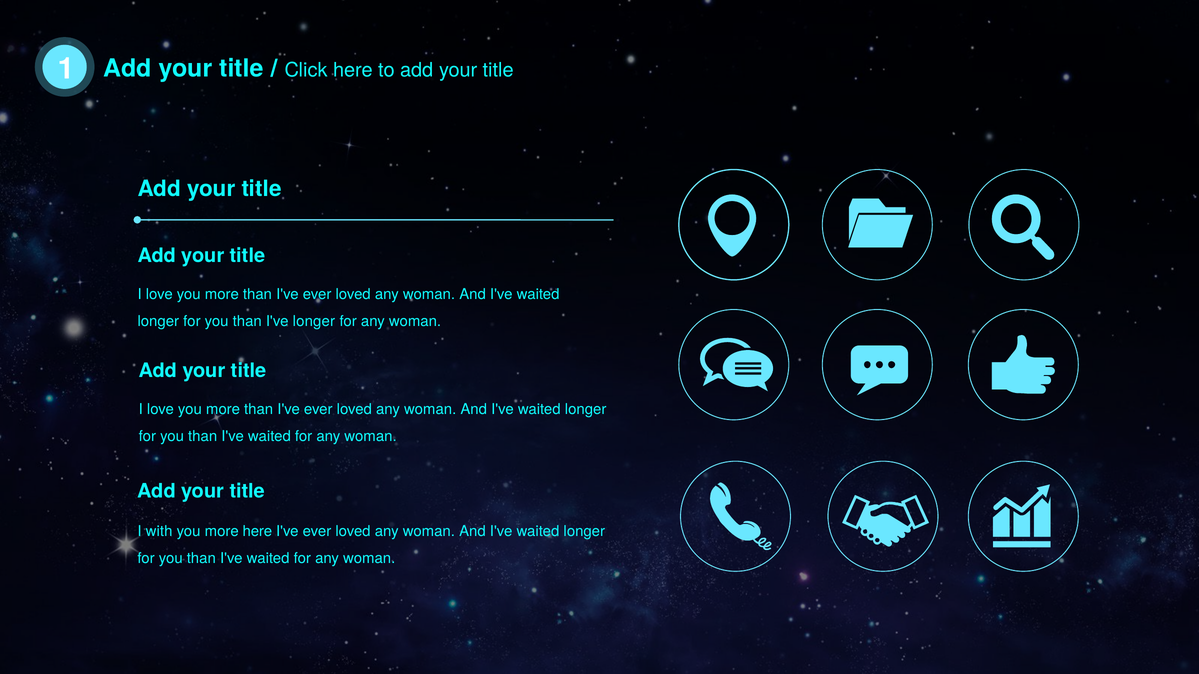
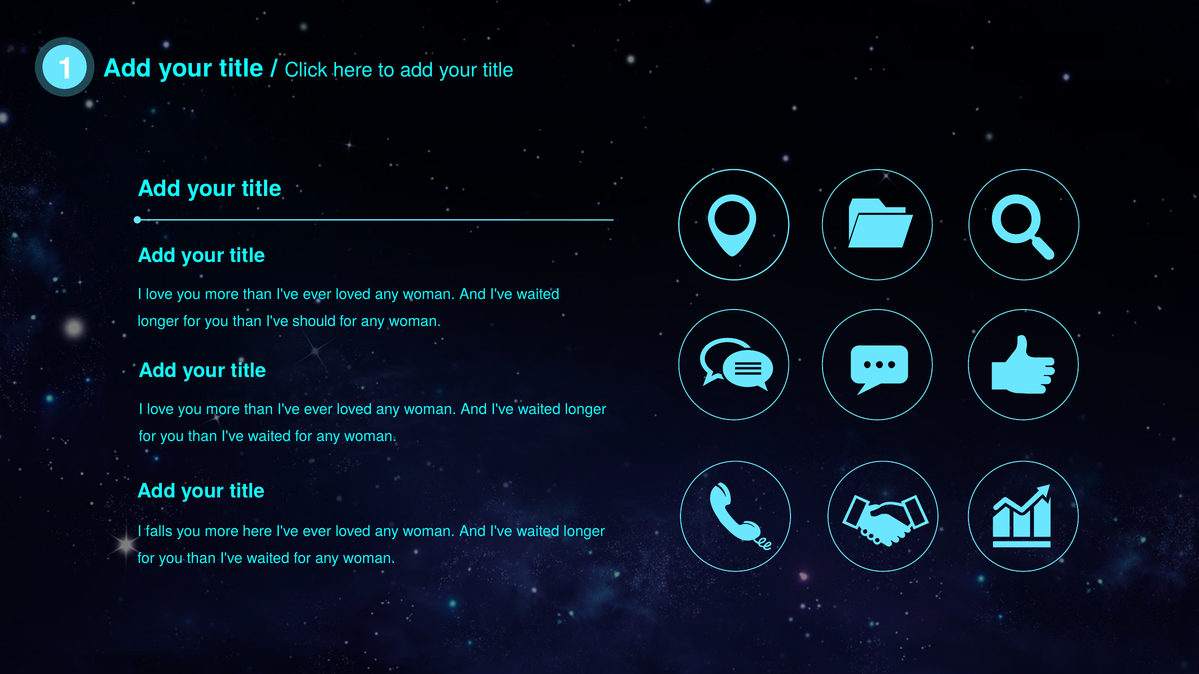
I've longer: longer -> should (314, 322)
with: with -> falls (159, 532)
